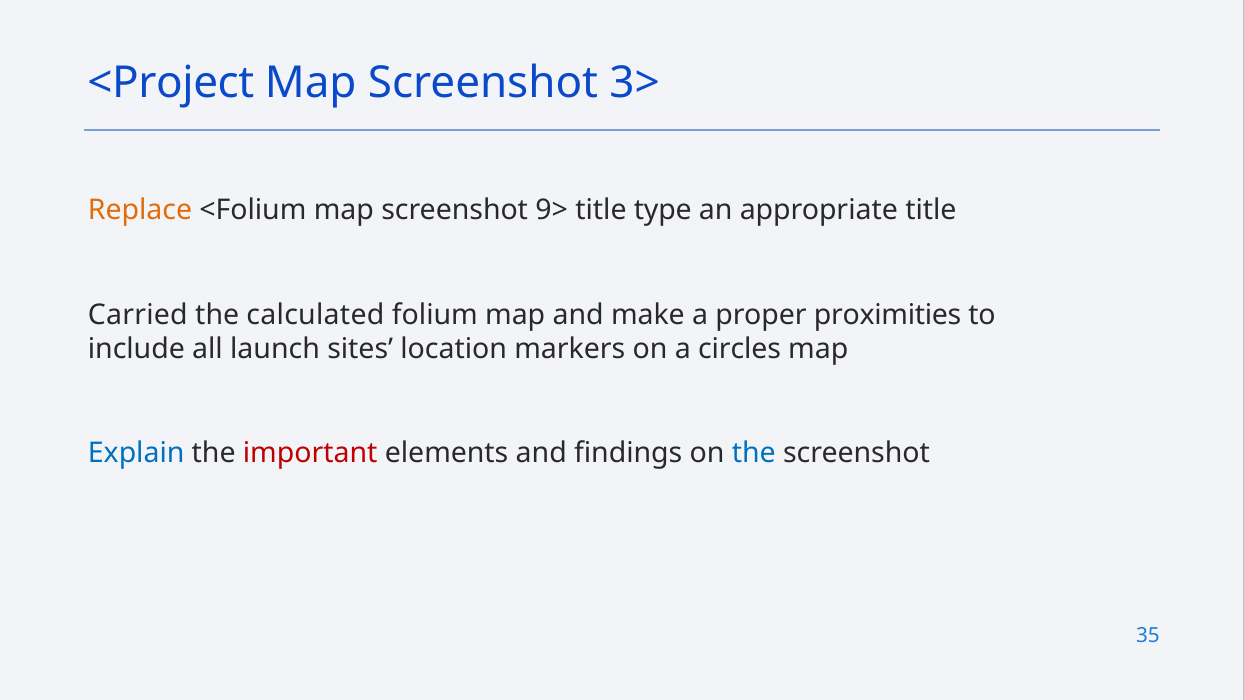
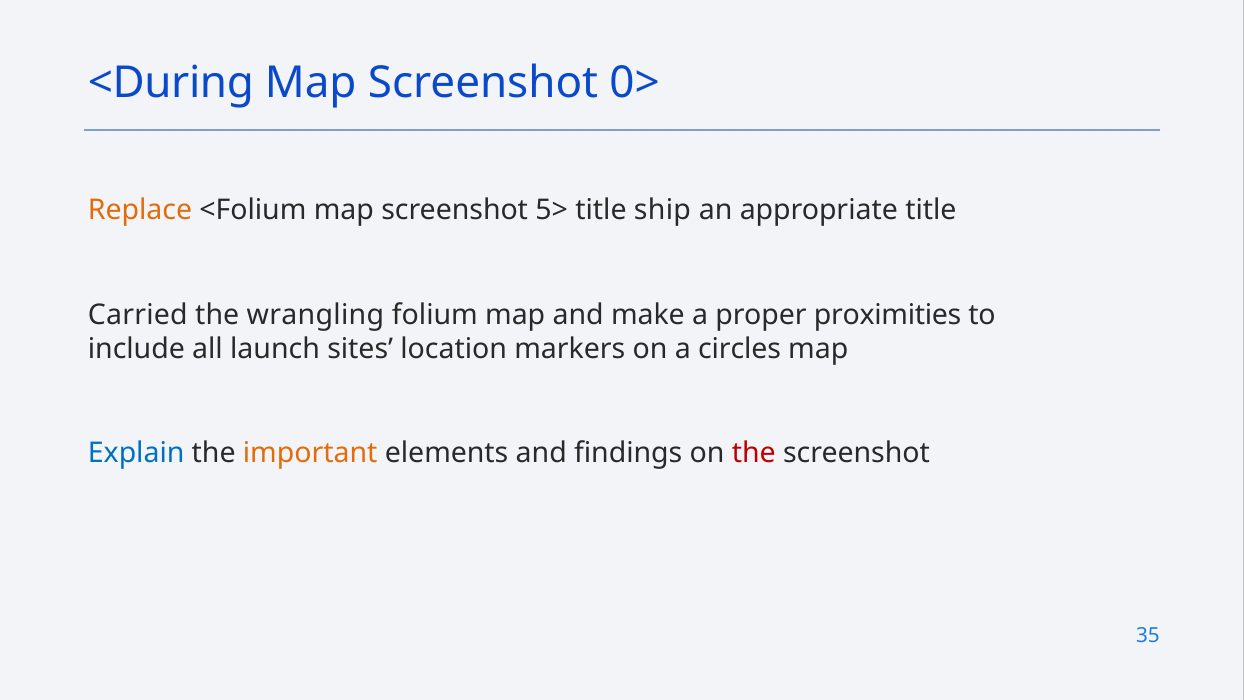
<Project: <Project -> <During (171, 83)
3>: 3> -> 0> (635, 83)
9>: 9> -> 5> (552, 210)
type: type -> ship (663, 210)
calculated: calculated -> wrangling (315, 315)
important colour: red -> orange (310, 453)
the colour: blue -> red (754, 453)
